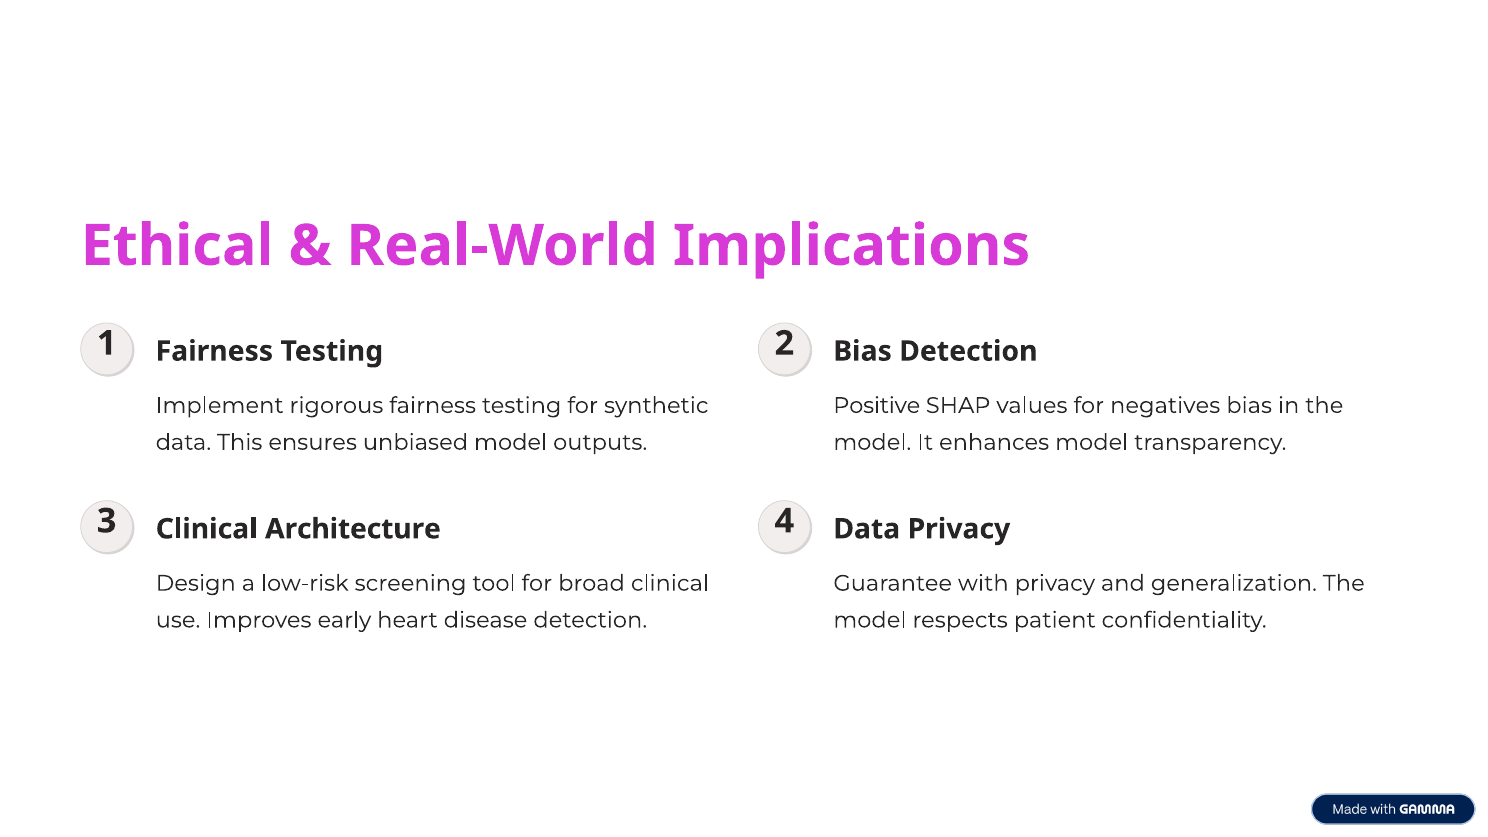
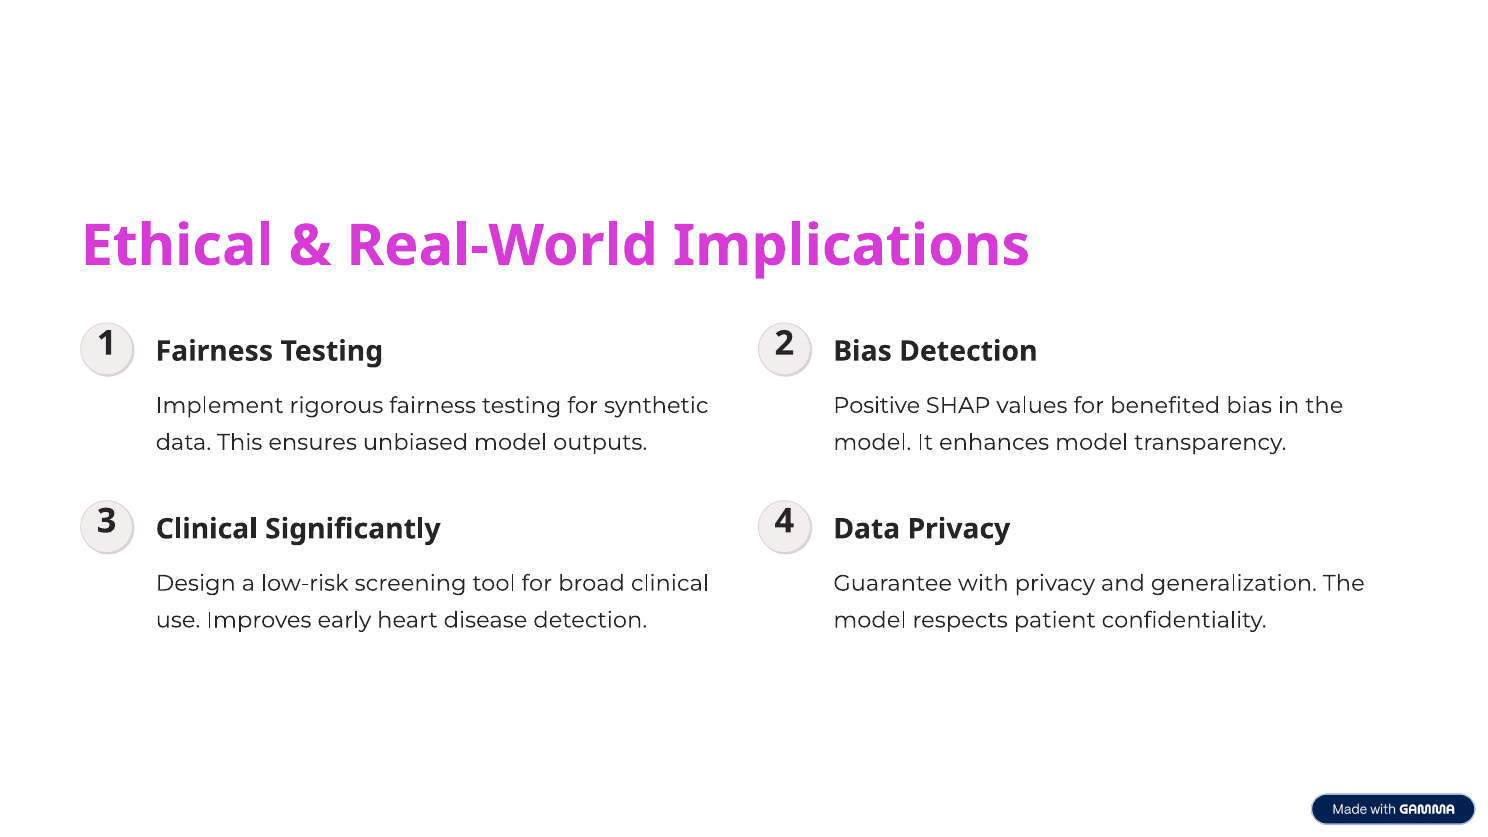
negatives: negatives -> benefited (1165, 406)
Architecture: Architecture -> Significantly (353, 529)
